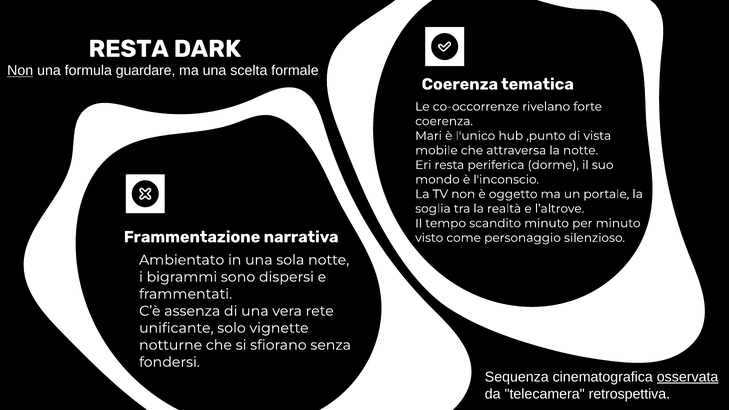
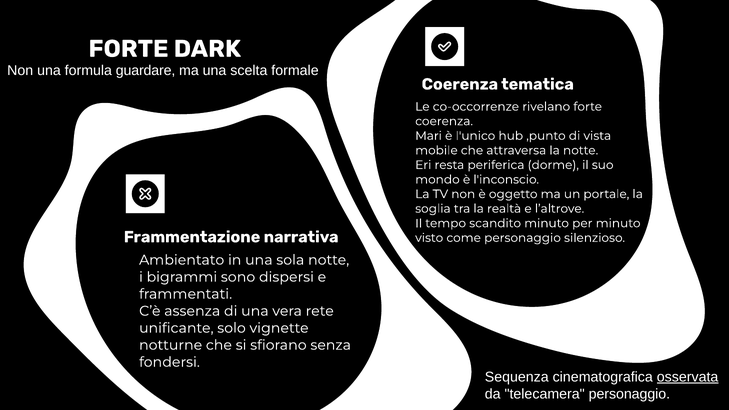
RESTA: RESTA -> FORTE (129, 49)
Non underline: present -> none (20, 71)
telecamera retrospettiva: retrospettiva -> personaggio (629, 394)
